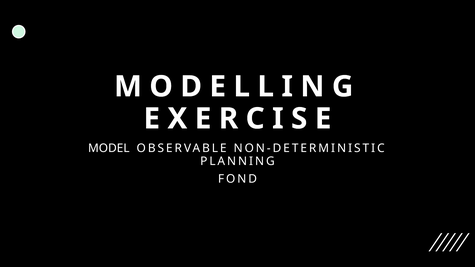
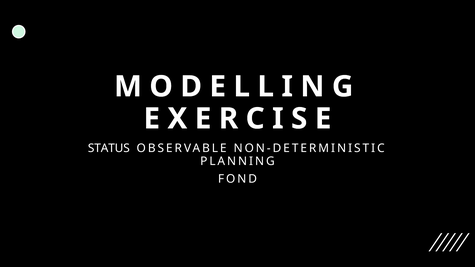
MODEL: MODEL -> STATUS (109, 148)
